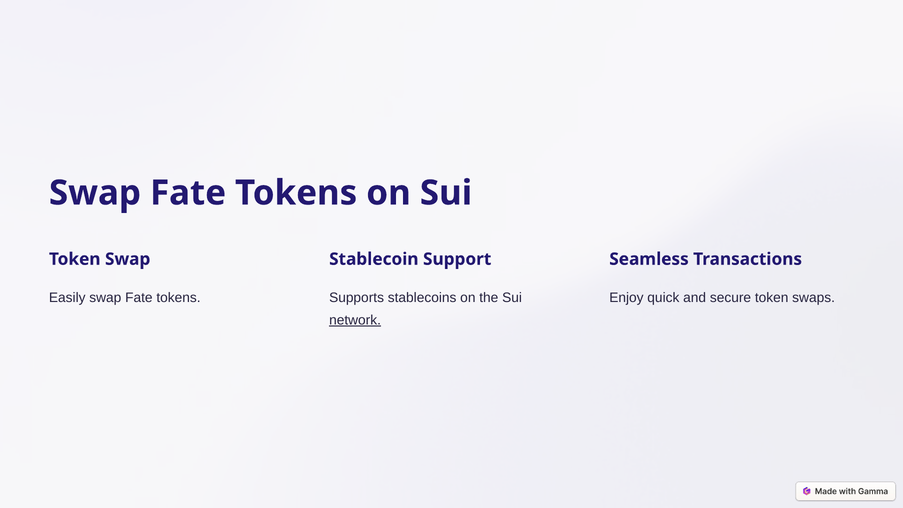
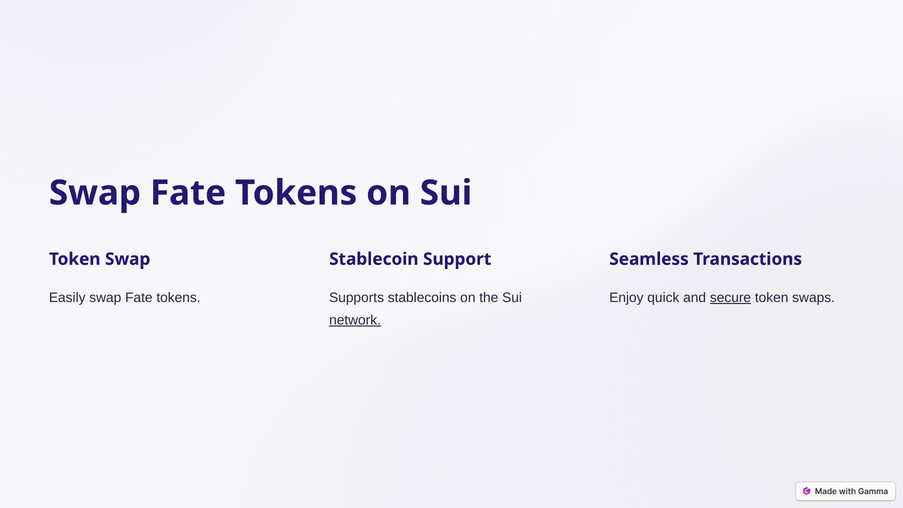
secure underline: none -> present (730, 298)
